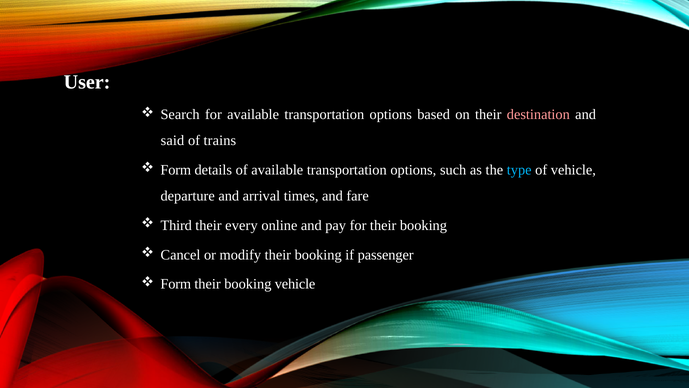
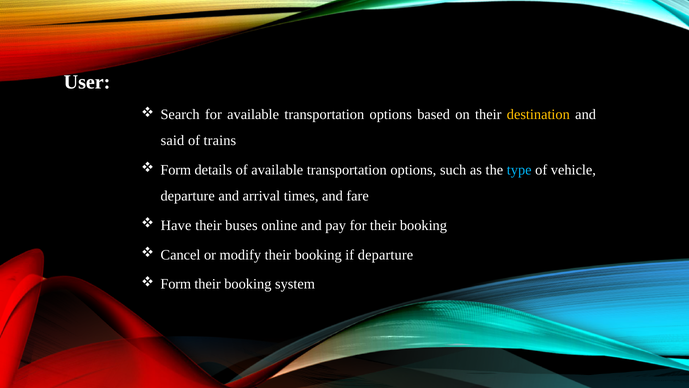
destination colour: pink -> yellow (538, 115)
Third: Third -> Have (176, 225)
every: every -> buses (241, 225)
if passenger: passenger -> departure (386, 255)
booking vehicle: vehicle -> system (295, 284)
